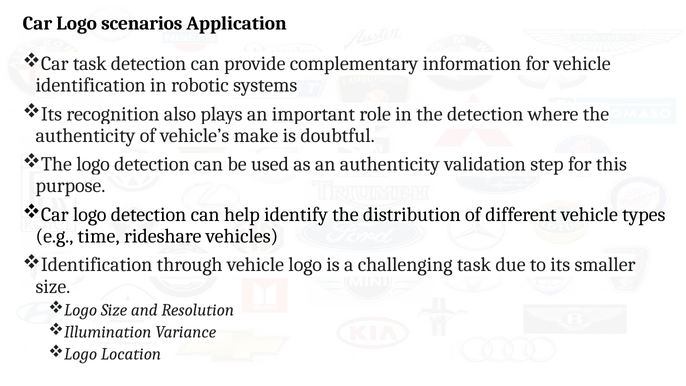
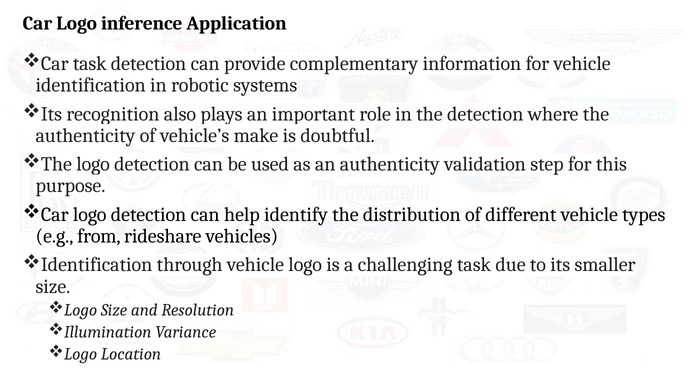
scenarios: scenarios -> inference (142, 23)
time: time -> from (99, 236)
